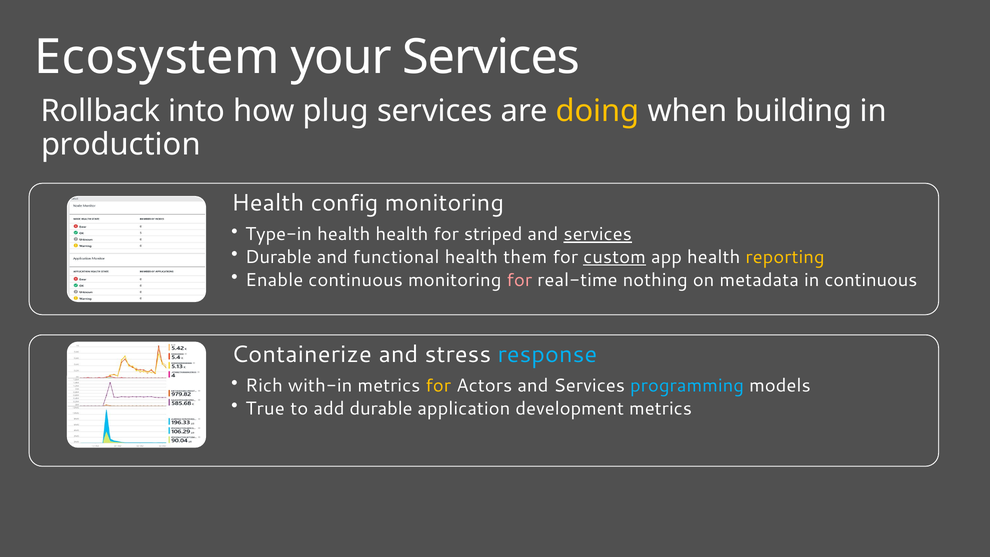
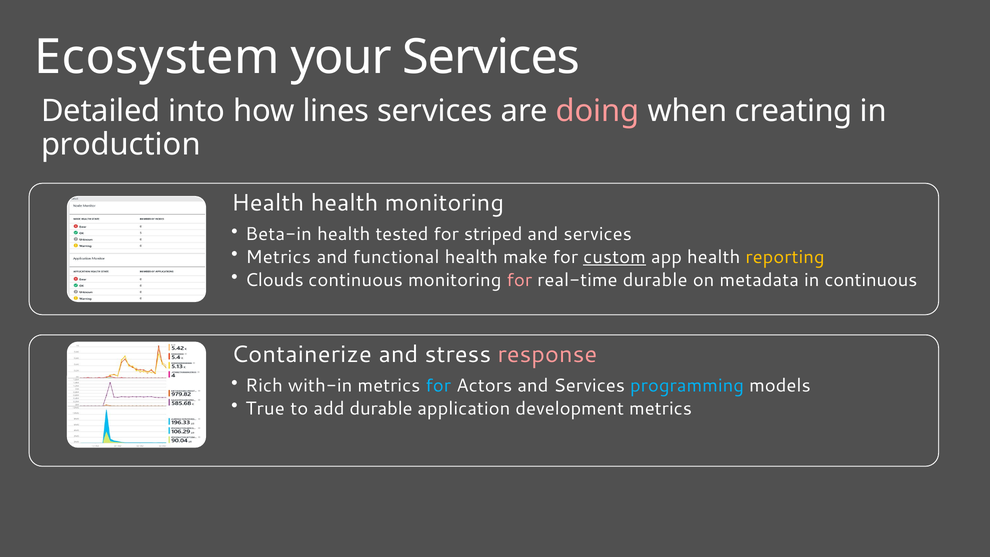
Rollback: Rollback -> Detailed (101, 111)
plug: plug -> lines (336, 111)
doing colour: yellow -> pink (598, 111)
building: building -> creating (794, 111)
Health config: config -> health (344, 203)
Type-in: Type-in -> Beta-in (278, 234)
health health: health -> tested (402, 234)
services underline: present -> none (598, 234)
Durable: Durable -> Metrics (278, 257)
them: them -> make (525, 257)
Enable: Enable -> Clouds (274, 280)
real-time nothing: nothing -> durable (655, 280)
response colour: light blue -> pink (547, 355)
for colour: yellow -> light blue (438, 386)
